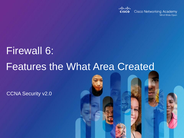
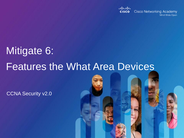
Firewall: Firewall -> Mitigate (24, 51)
Created: Created -> Devices (136, 67)
